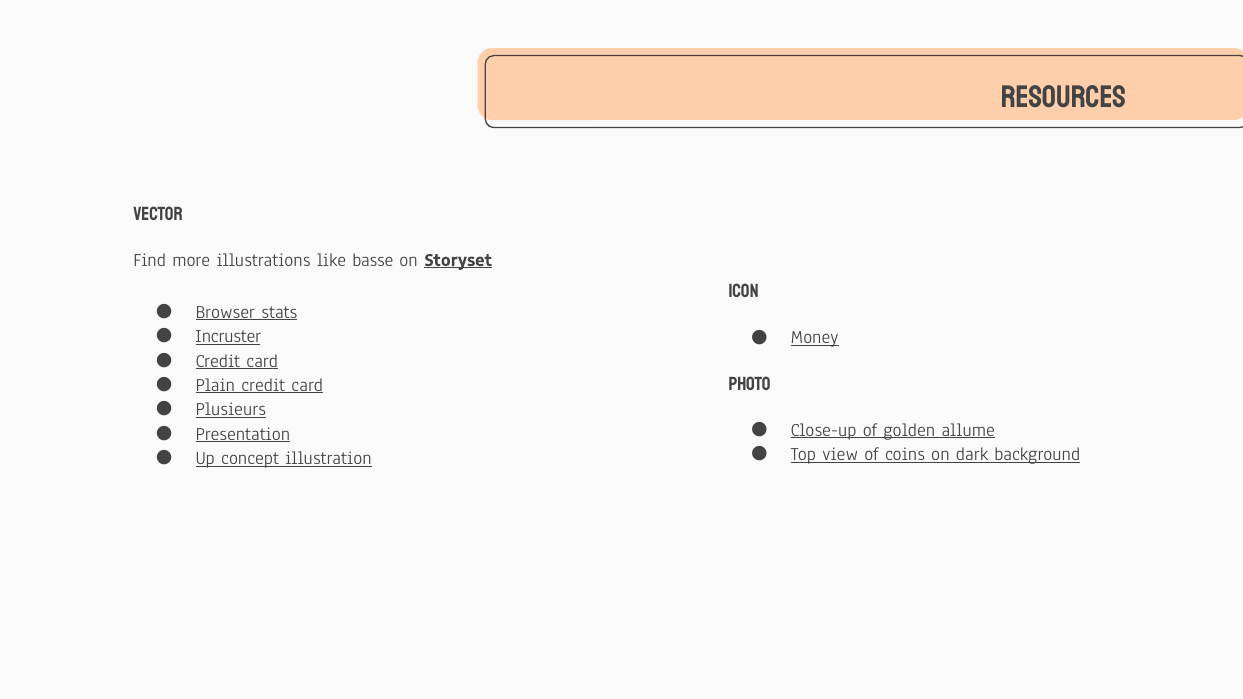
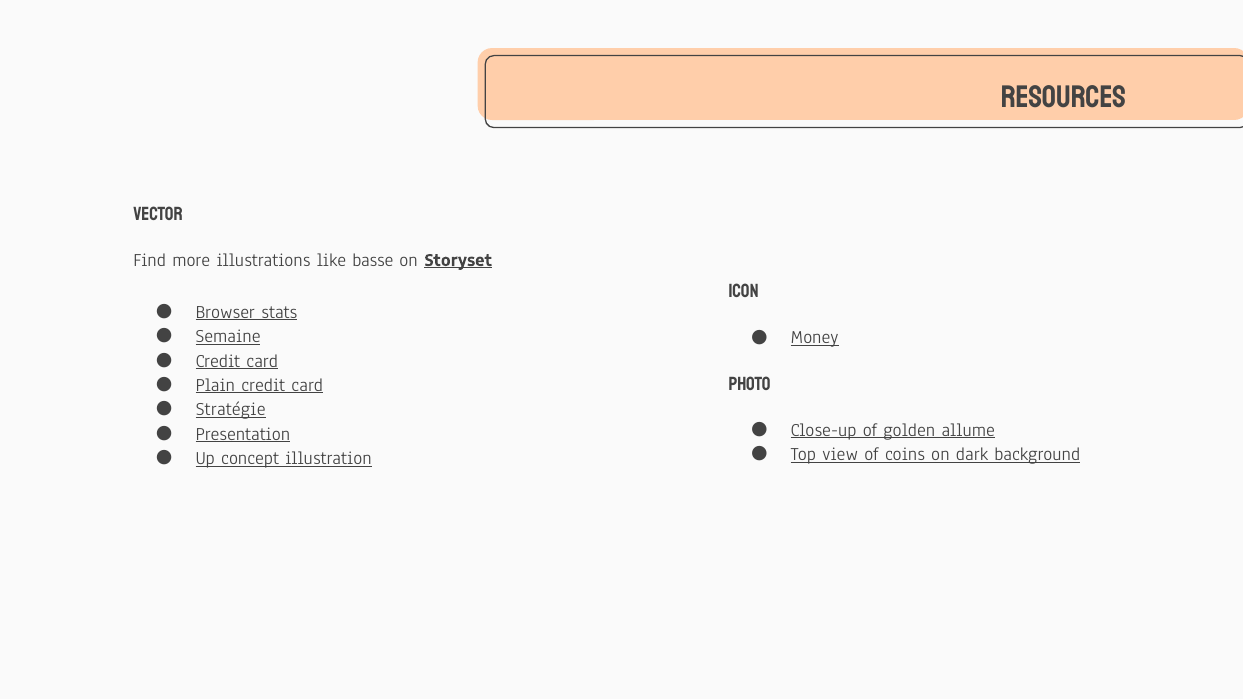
Incruster: Incruster -> Semaine (228, 336)
Plusieurs: Plusieurs -> Stratégie (231, 410)
